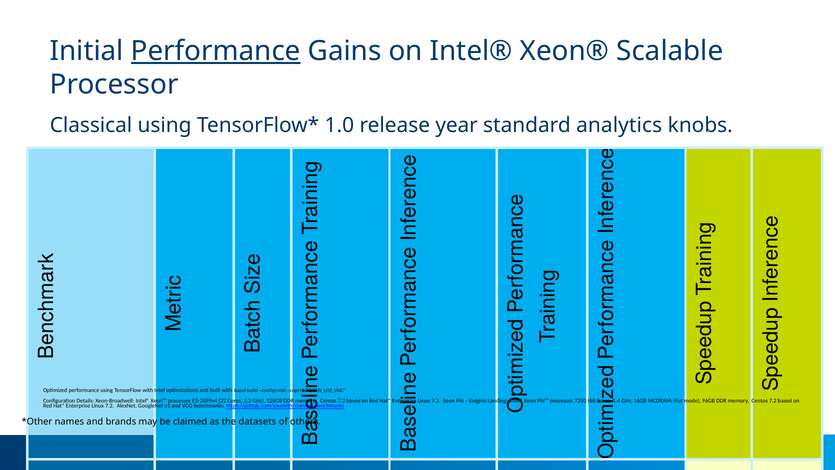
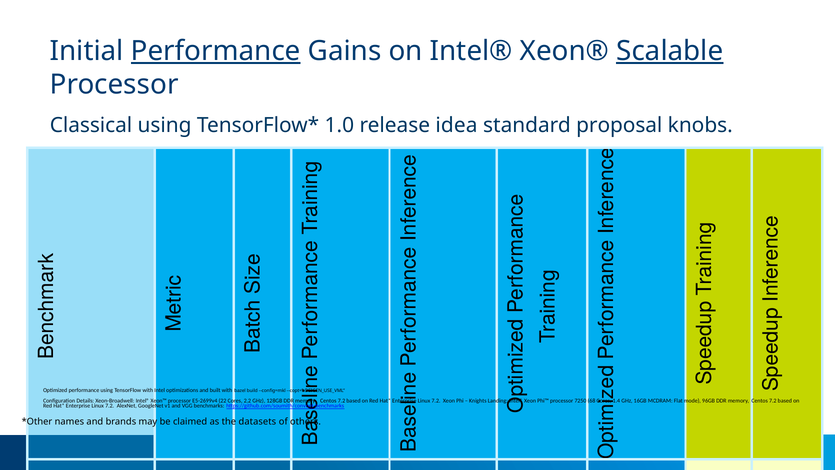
Scalable underline: none -> present (670, 51)
year: year -> idea (456, 125)
analytics: analytics -> proposal (619, 125)
